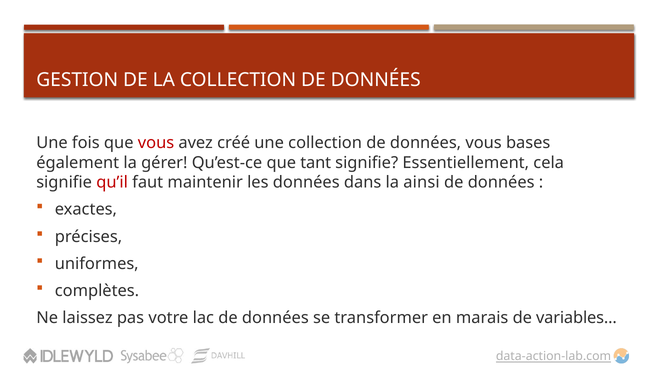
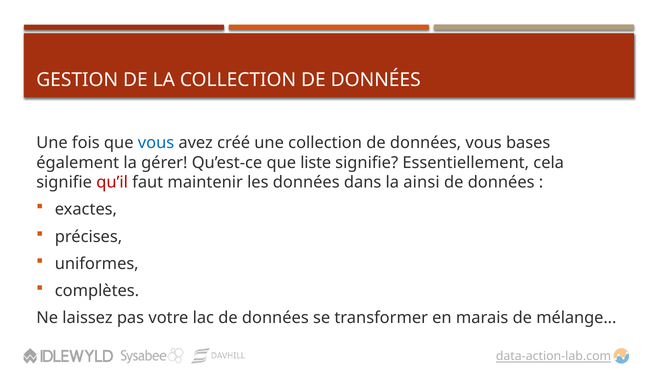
vous colour: red -> blue (156, 143)
tant: tant -> liste (316, 163)
variables: variables -> mélange (576, 318)
